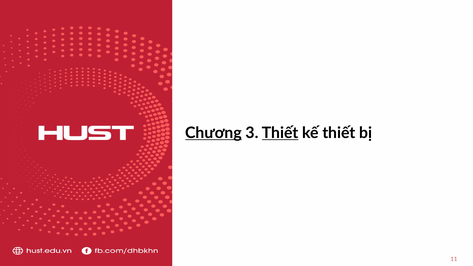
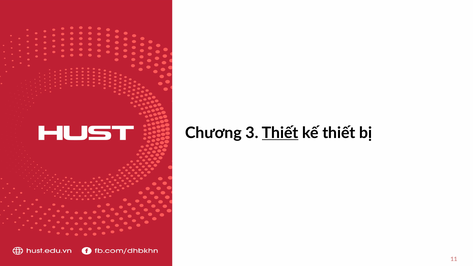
Chương underline: present -> none (214, 133)
